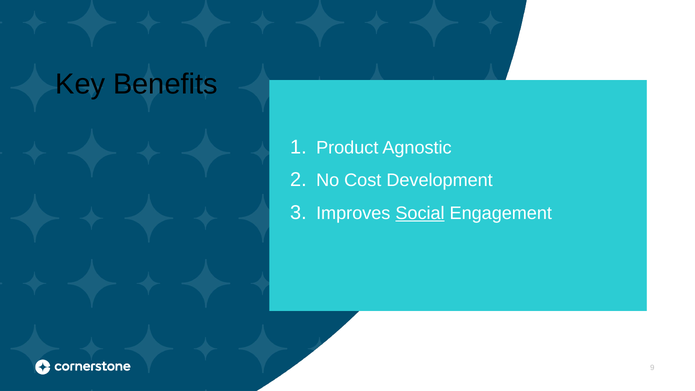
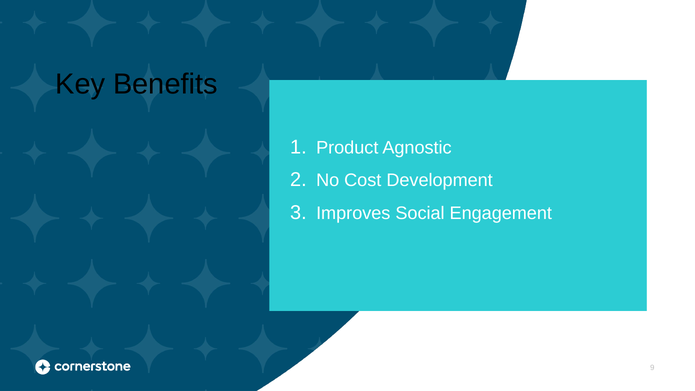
Social underline: present -> none (420, 213)
